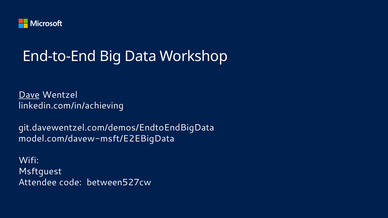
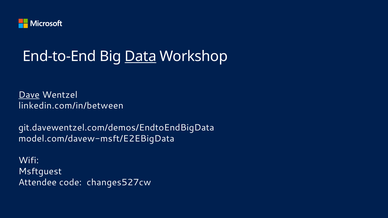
Data underline: none -> present (141, 56)
linkedin.com/in/achieving: linkedin.com/in/achieving -> linkedin.com/in/between (71, 106)
between527cw: between527cw -> changes527cw (119, 183)
